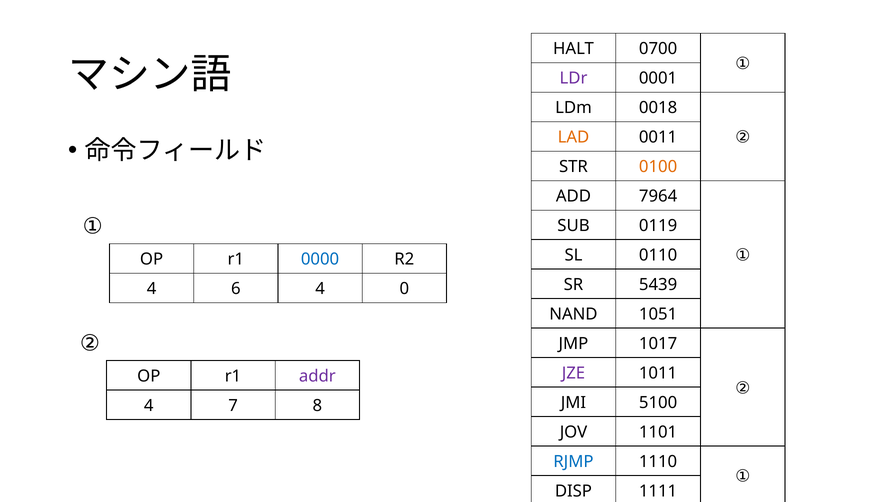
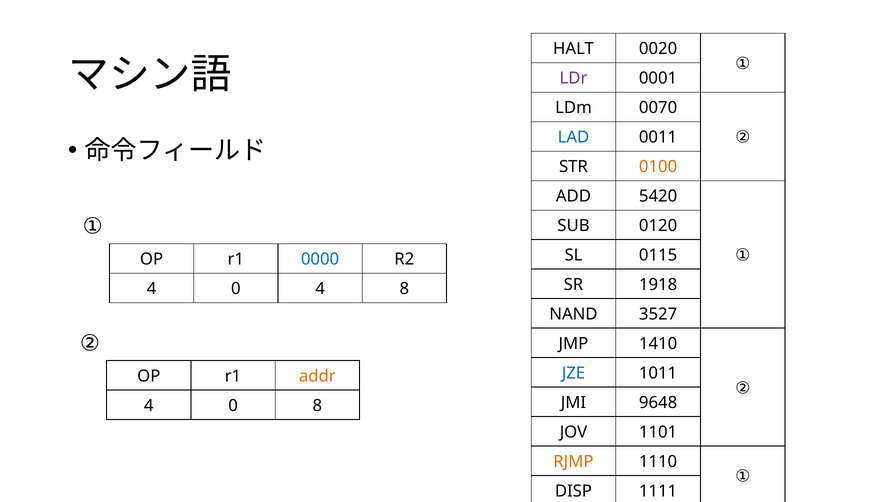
0700: 0700 -> 0020 (658, 49)
0018: 0018 -> 0070 (658, 108)
LAD colour: orange -> blue (574, 137)
7964: 7964 -> 5420 (658, 196)
0119: 0119 -> 0120 (658, 226)
0110: 0110 -> 0115 (658, 255)
5439: 5439 -> 1918 (658, 285)
6: 6 -> 0 (236, 289)
4 0: 0 -> 8 (404, 289)
1051: 1051 -> 3527 (658, 314)
1017: 1017 -> 1410 (658, 344)
JZE colour: purple -> blue (573, 373)
addr colour: purple -> orange (317, 376)
5100: 5100 -> 9648 (658, 403)
7: 7 -> 0 (233, 406)
RJMP colour: blue -> orange (573, 462)
